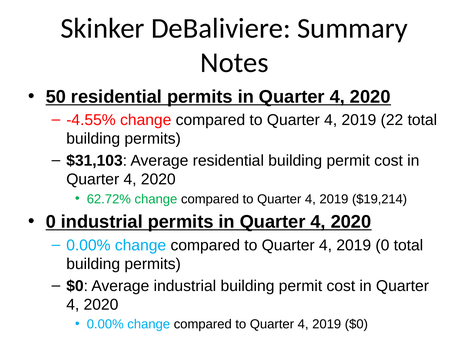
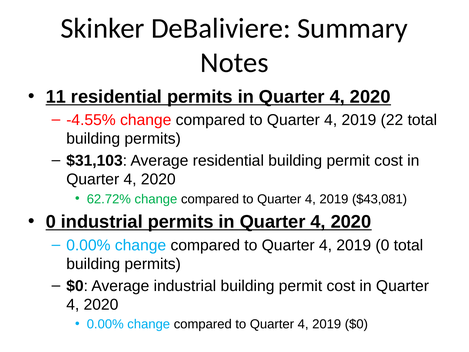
50: 50 -> 11 (56, 97)
$19,214: $19,214 -> $43,081 (380, 199)
